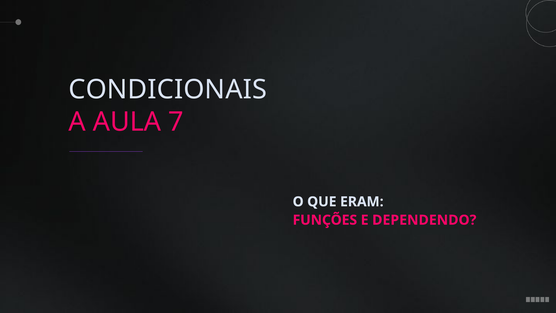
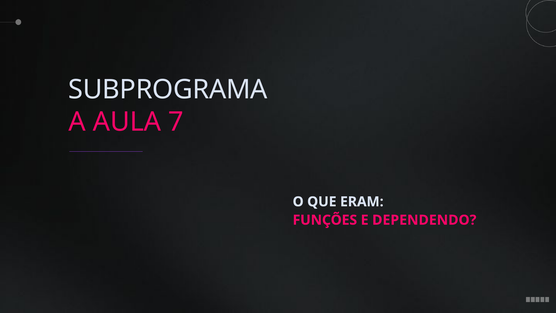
CONDICIONAIS: CONDICIONAIS -> SUBPROGRAMA (168, 89)
